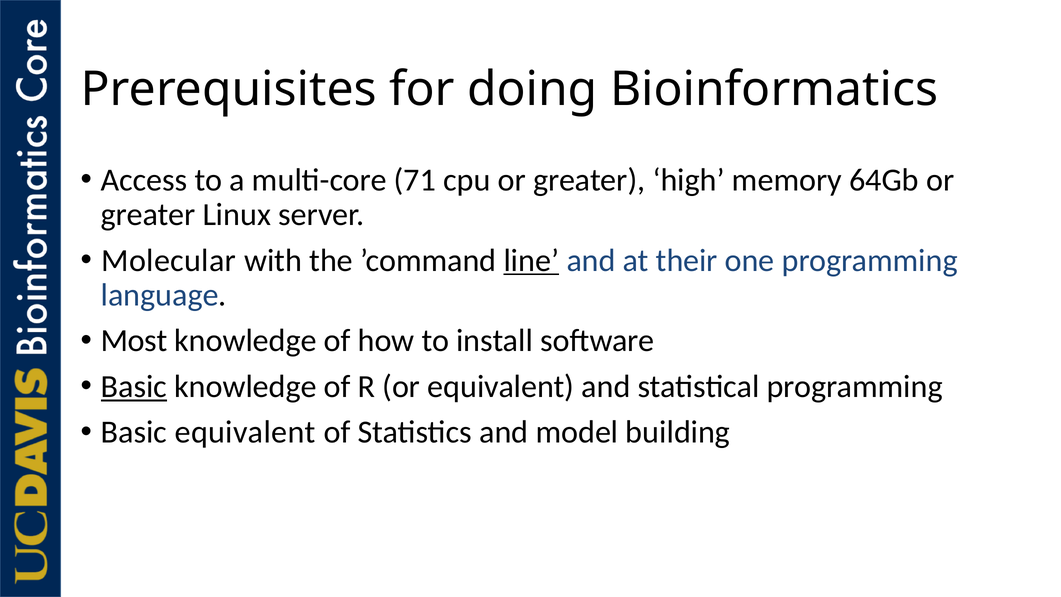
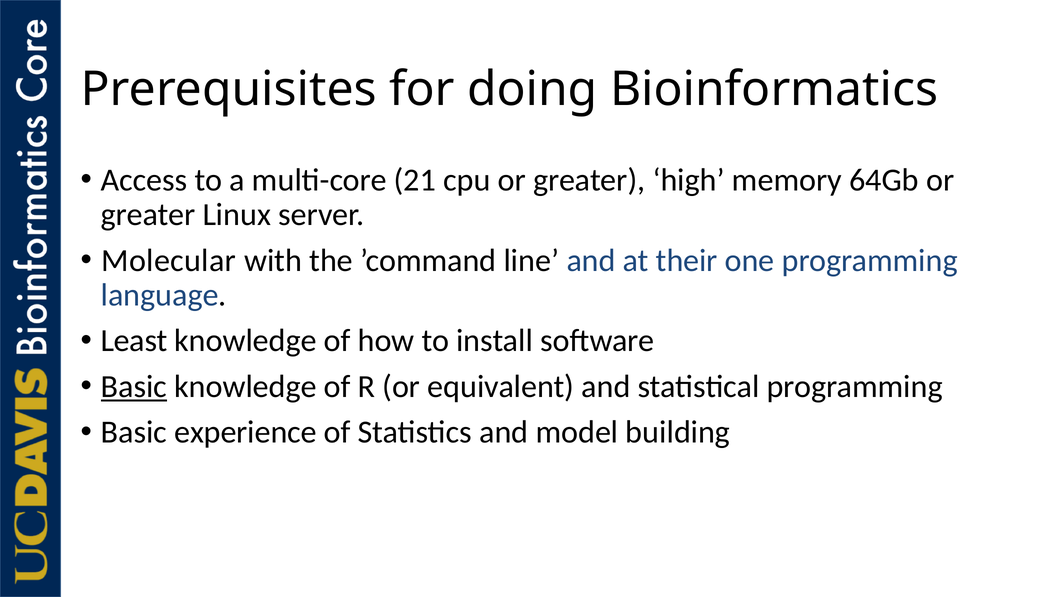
71: 71 -> 21 (415, 180)
line underline: present -> none (531, 260)
Most: Most -> Least (134, 341)
Basic equivalent: equivalent -> experience (245, 432)
